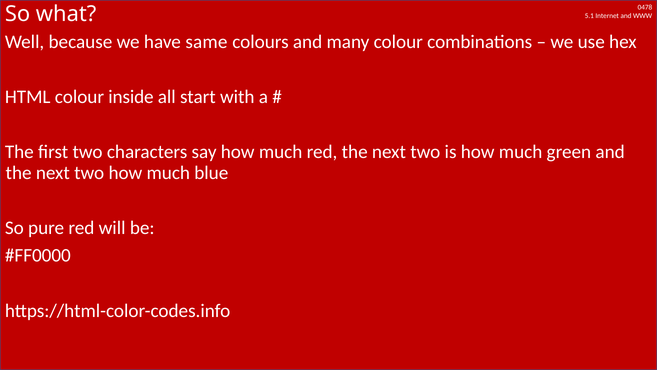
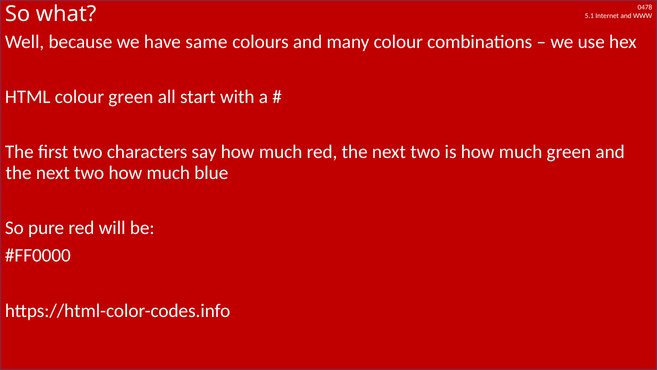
colour inside: inside -> green (131, 97)
